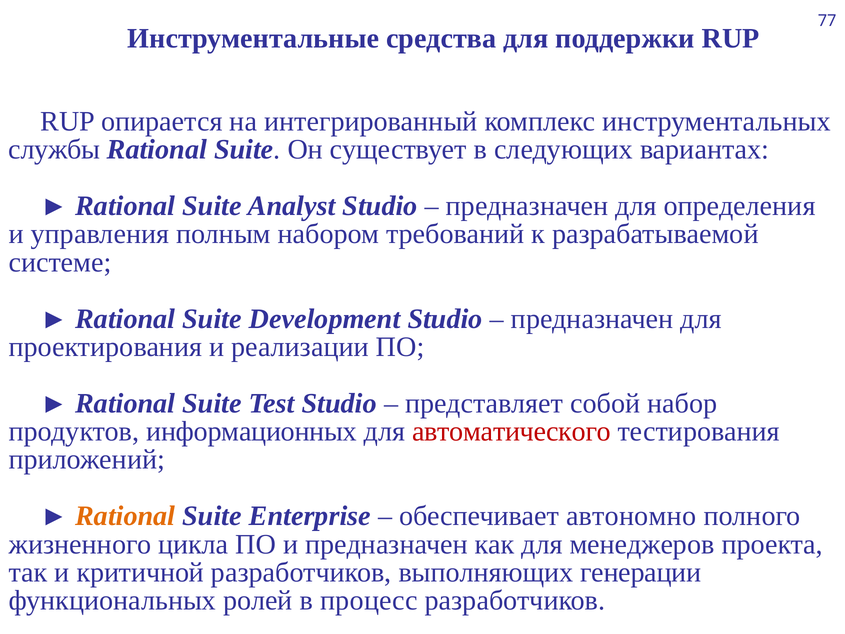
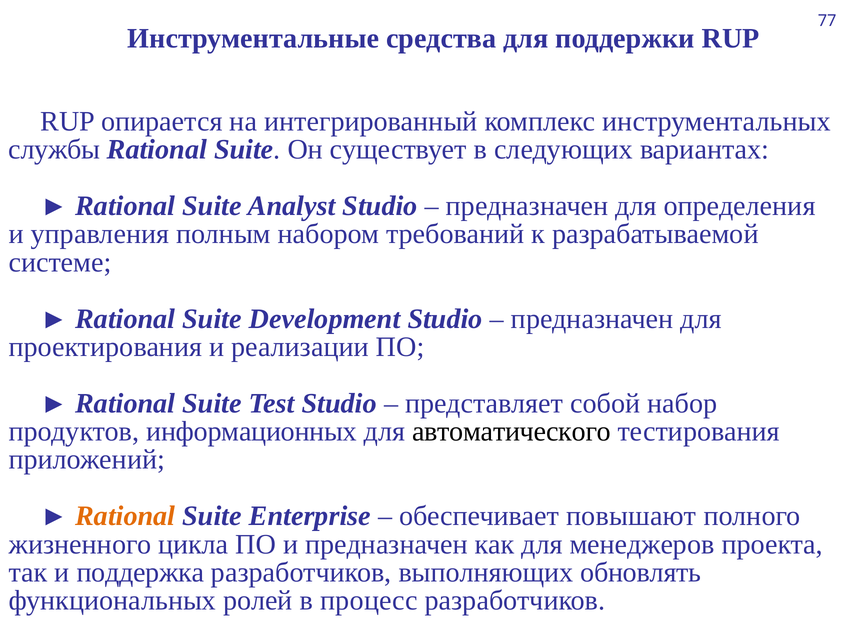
автоматического colour: red -> black (512, 431)
автономно: автономно -> повышают (631, 516)
критичной: критичной -> поддержка (140, 572)
генерации: генерации -> обновлять (641, 572)
